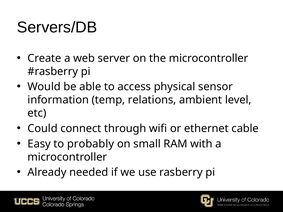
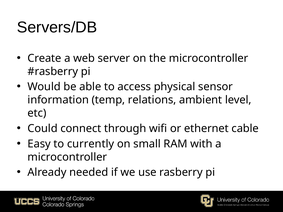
probably: probably -> currently (91, 144)
